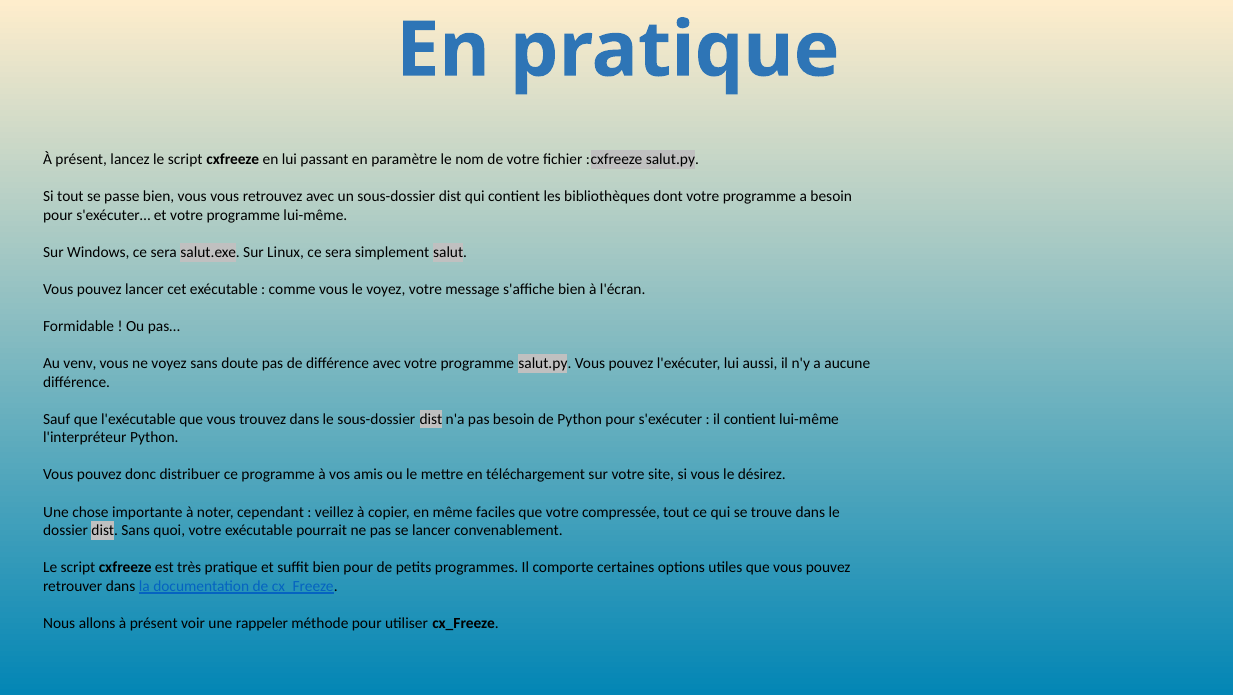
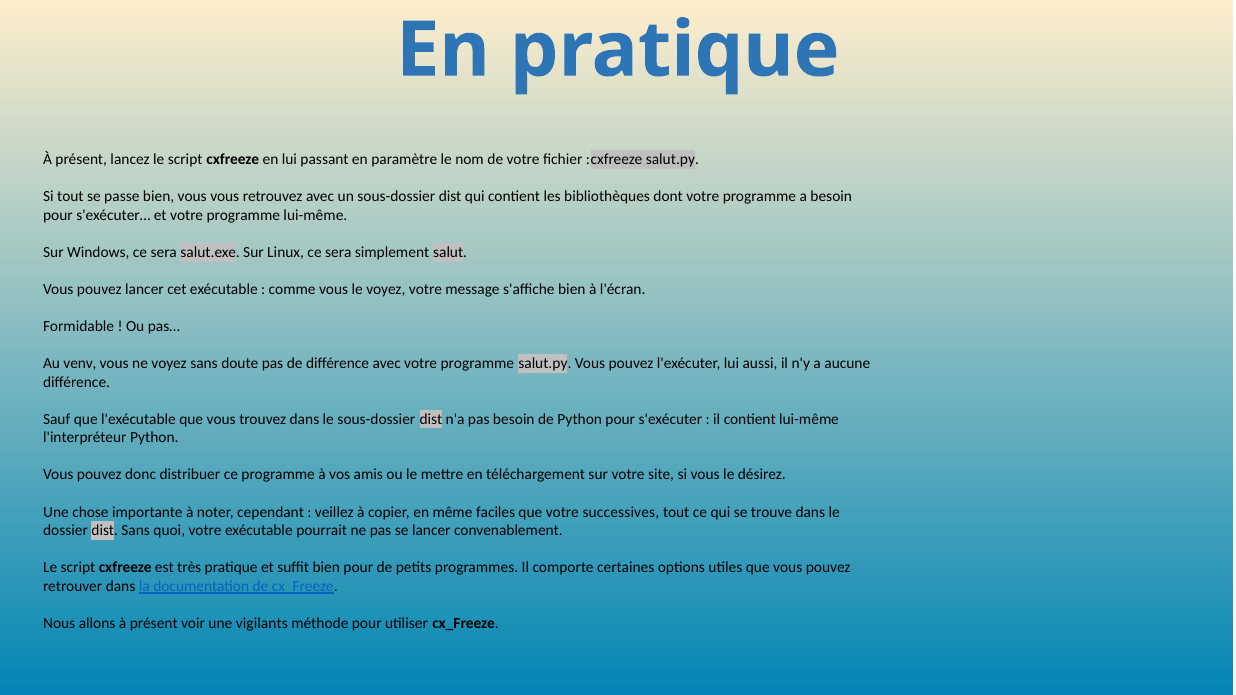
compressée: compressée -> successives (621, 512)
rappeler: rappeler -> vigilants (262, 624)
